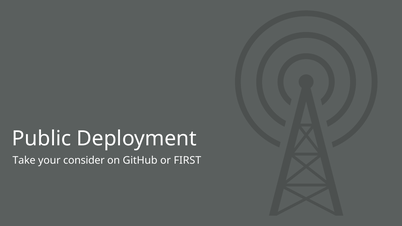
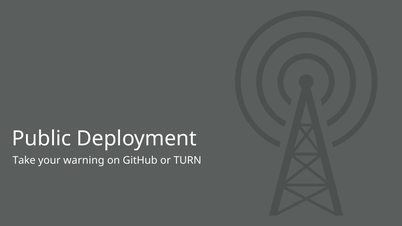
consider: consider -> warning (84, 160)
FIRST: FIRST -> TURN (187, 160)
